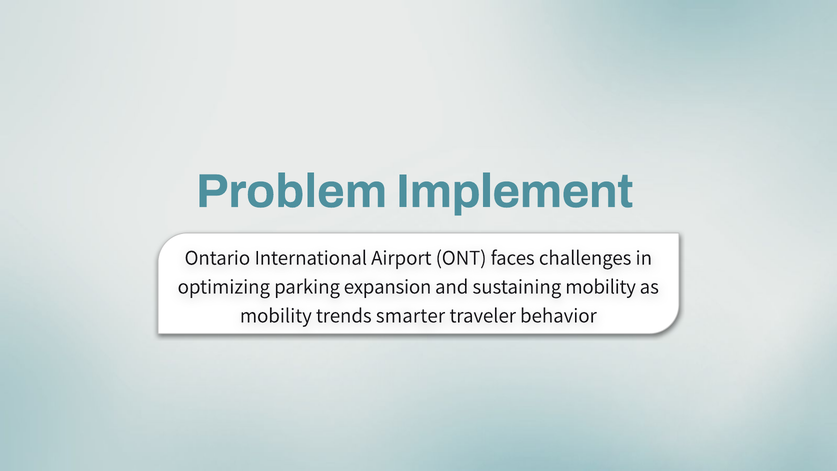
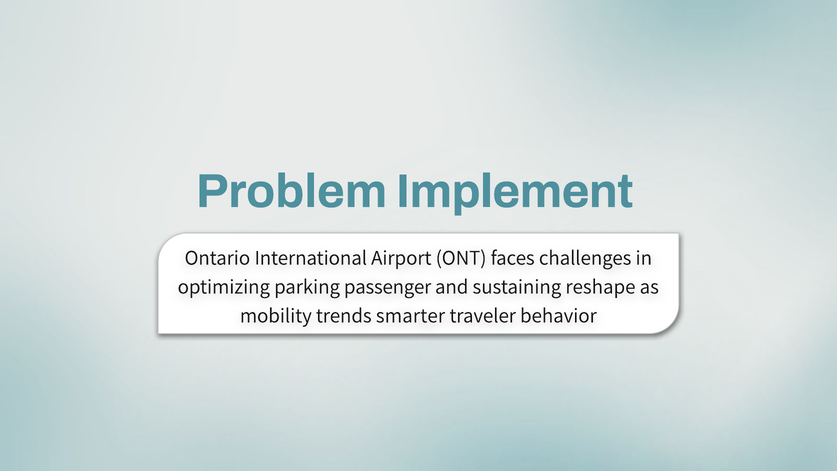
expansion: expansion -> passenger (388, 287)
sustaining mobility: mobility -> reshape (600, 287)
